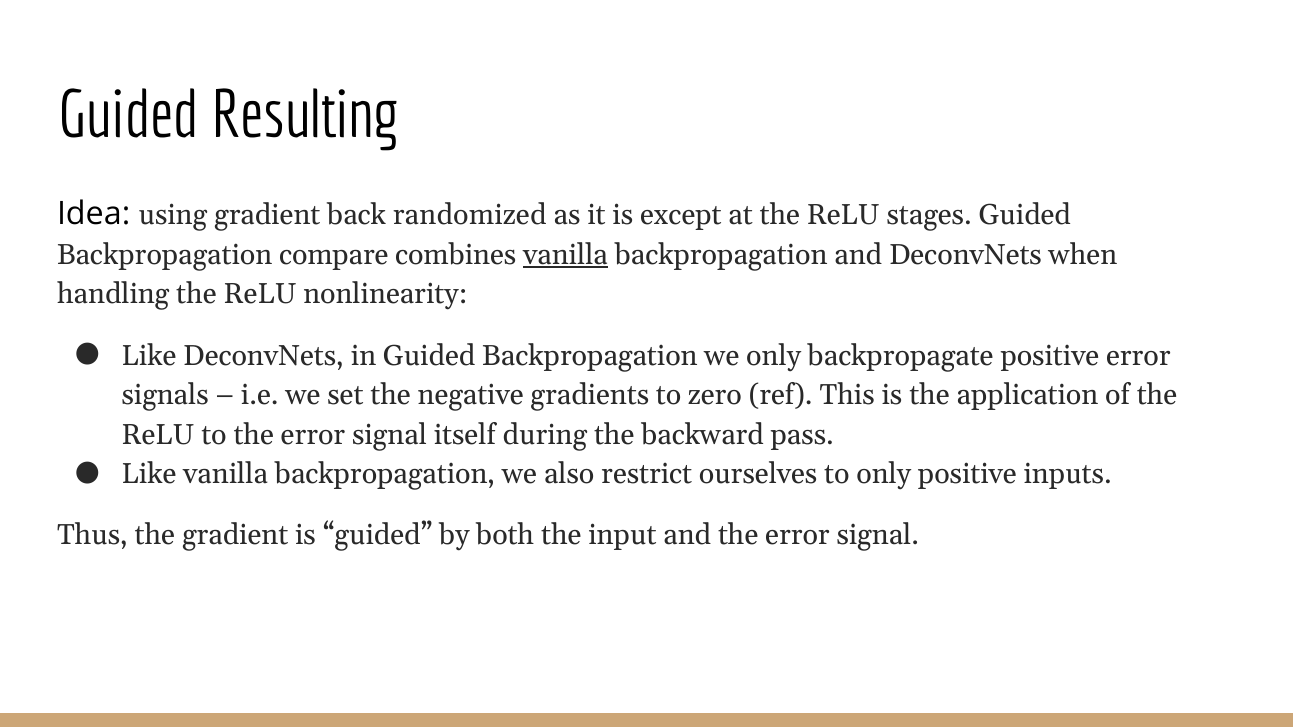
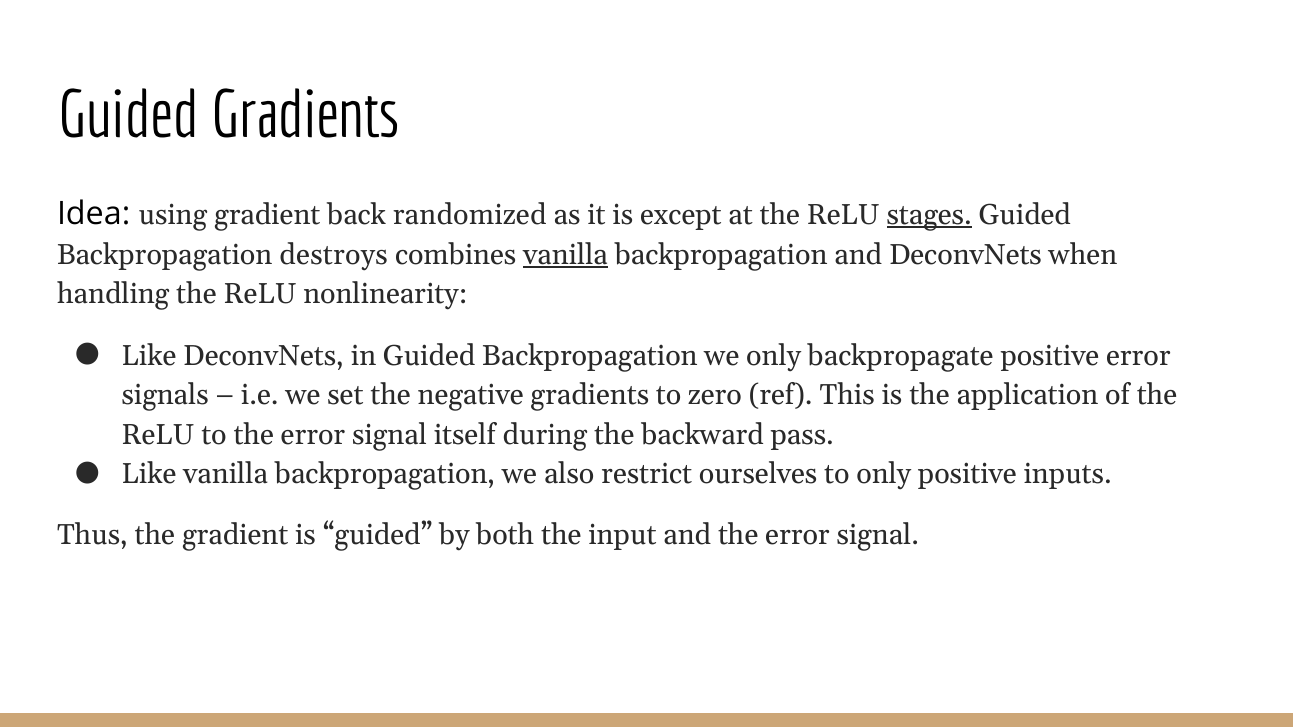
Guided Resulting: Resulting -> Gradients (306, 116)
stages underline: none -> present (929, 215)
compare: compare -> destroys (334, 255)
